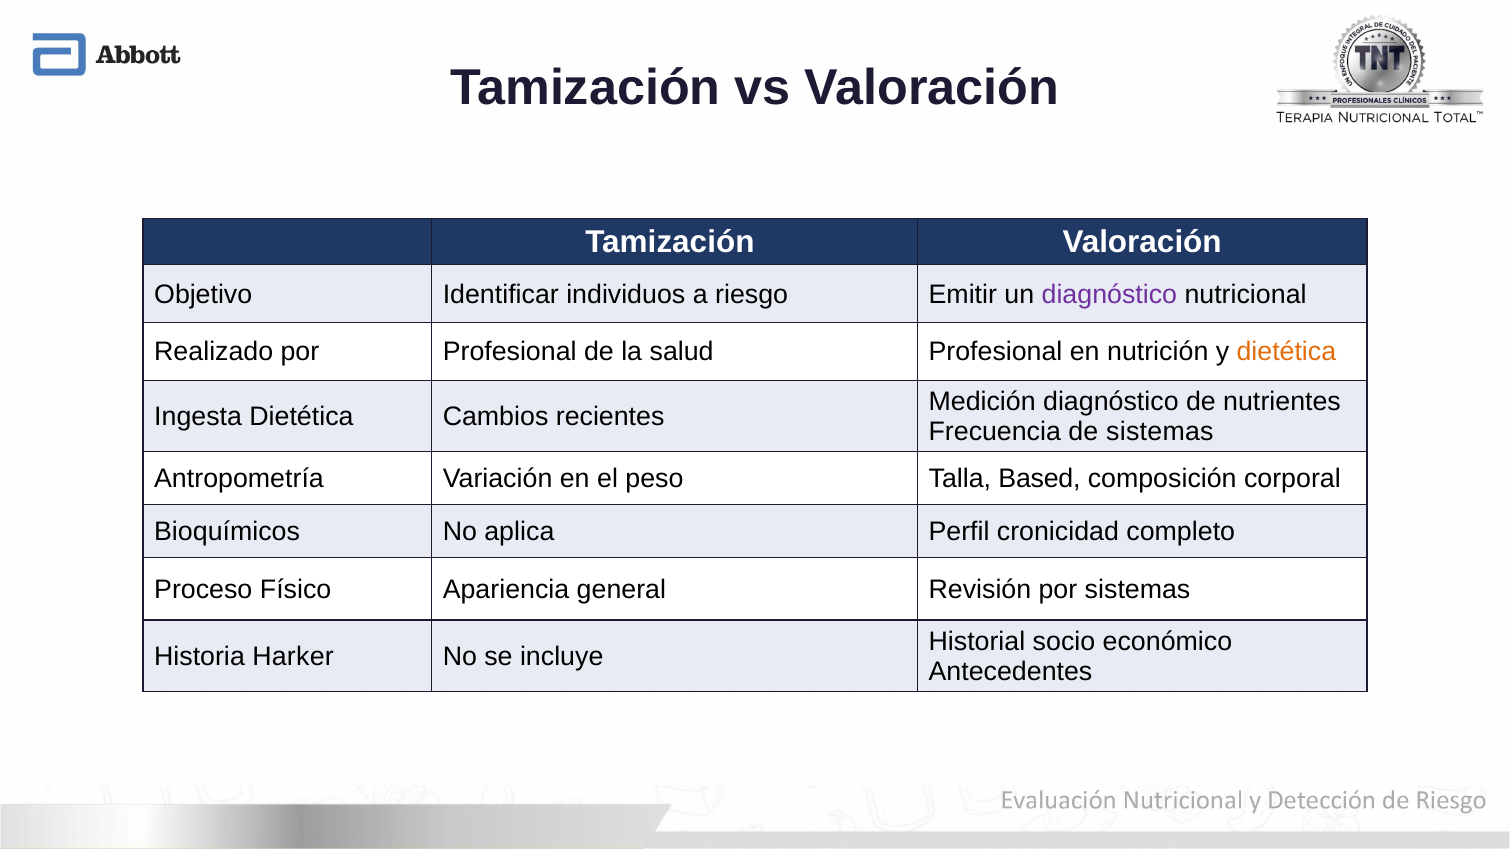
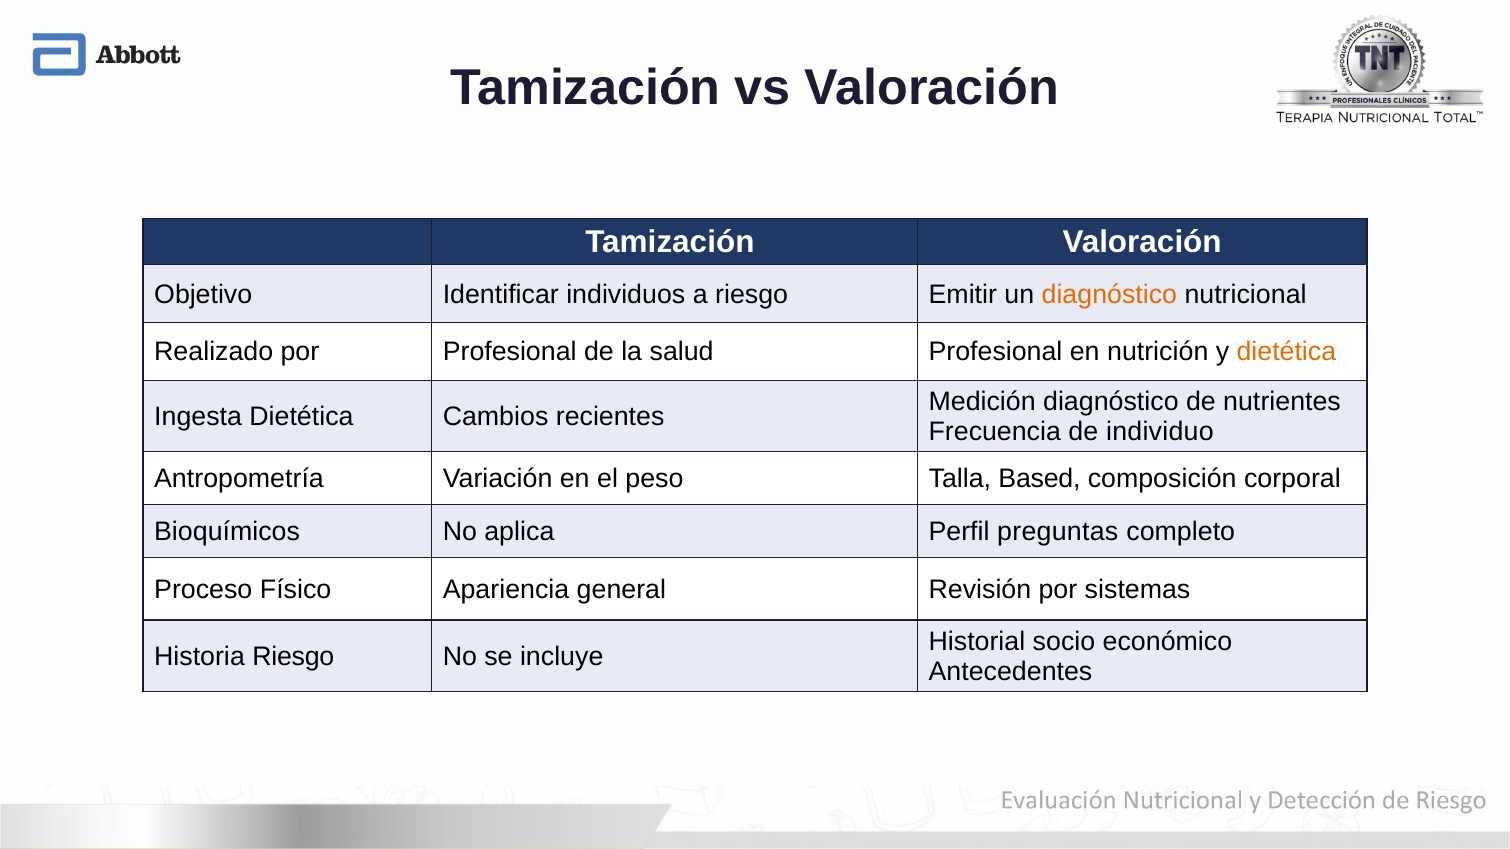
diagnóstico colour: purple -> orange (1109, 294)
de sistemas: sistemas -> individuo (1160, 432)
cronicidad: cronicidad -> preguntas (1058, 532)
Historia Harker: Harker -> Riesgo (293, 657)
